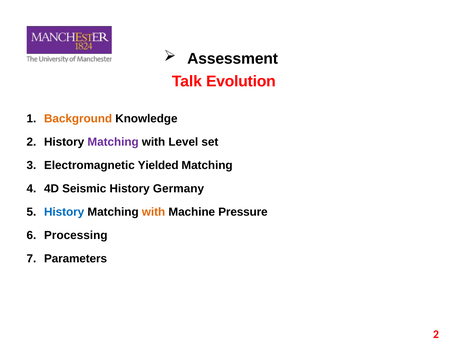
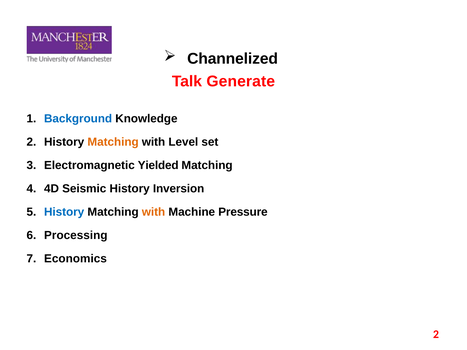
Assessment: Assessment -> Channelized (233, 59)
Evolution: Evolution -> Generate (241, 81)
Background colour: orange -> blue (78, 119)
Matching colour: purple -> orange (113, 142)
Germany: Germany -> Inversion (179, 189)
Parameters: Parameters -> Economics (75, 259)
